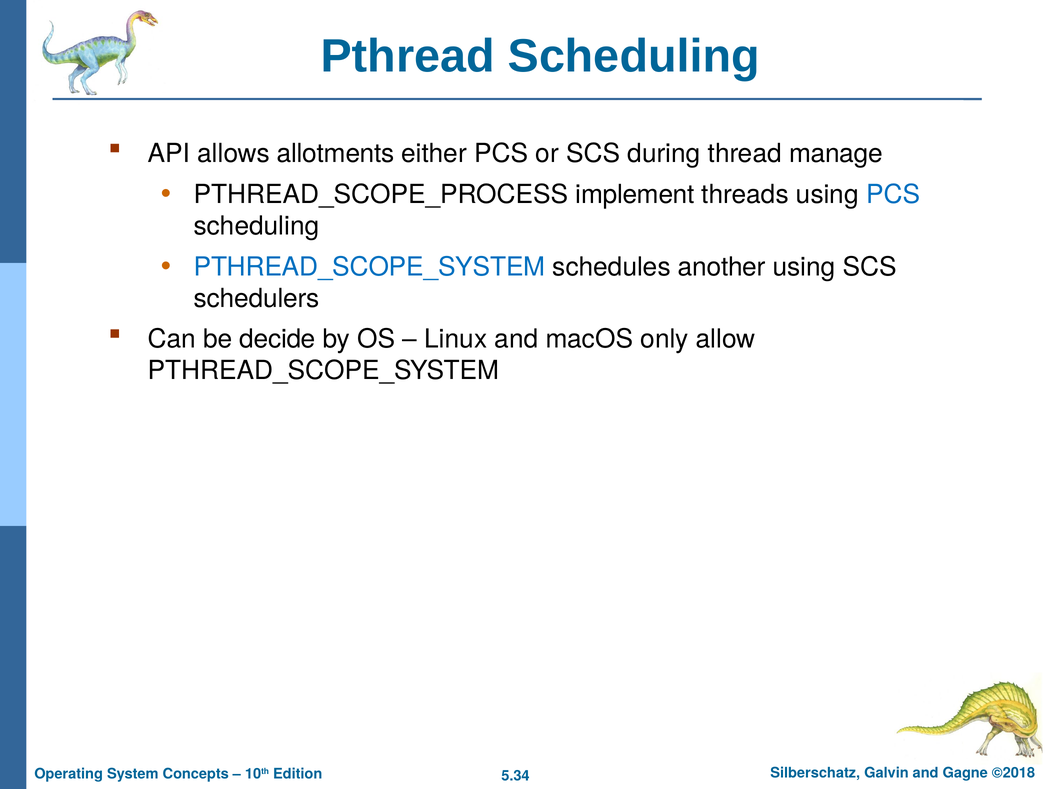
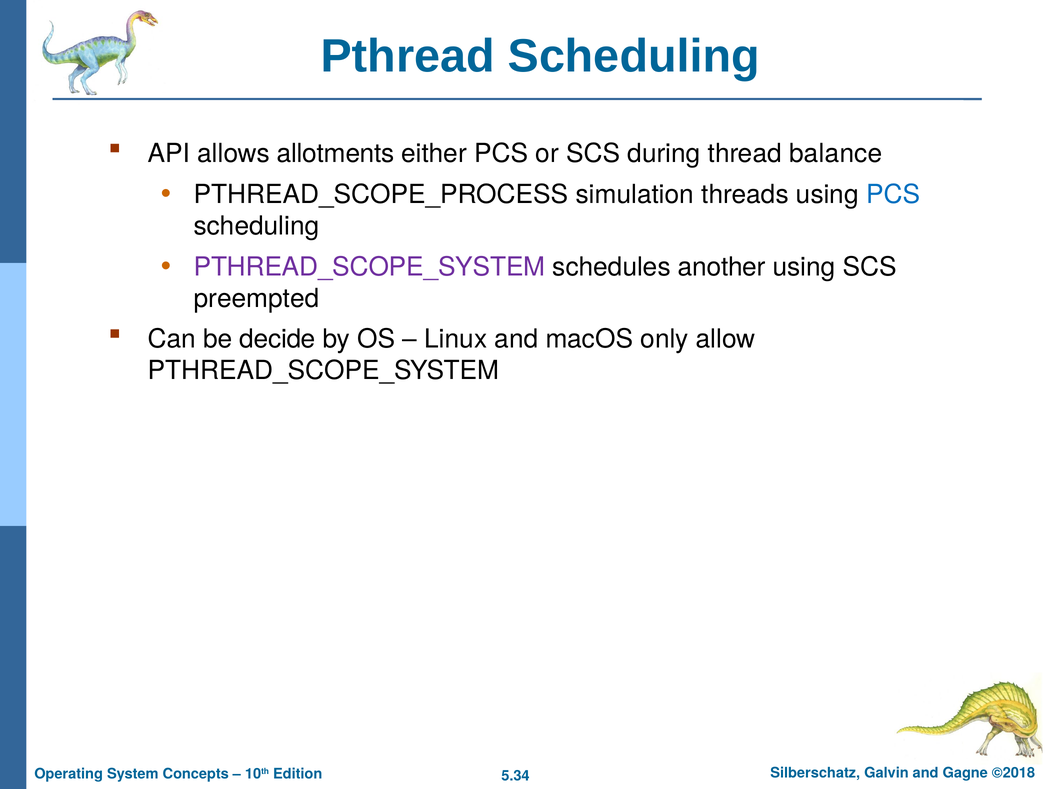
manage: manage -> balance (836, 154)
implement: implement -> simulation (635, 195)
PTHREAD_SCOPE_SYSTEM colour: blue -> purple (369, 267)
schedulers: schedulers -> preempted (256, 298)
